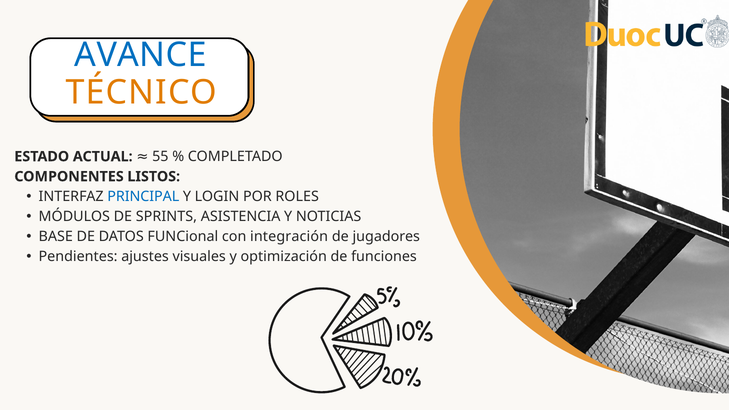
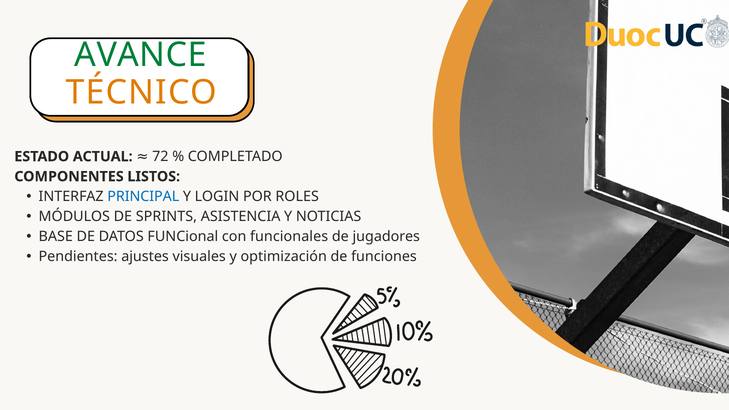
AVANCE colour: blue -> green (140, 55)
55: 55 -> 72 (160, 157)
integración: integración -> funcionales (289, 237)
